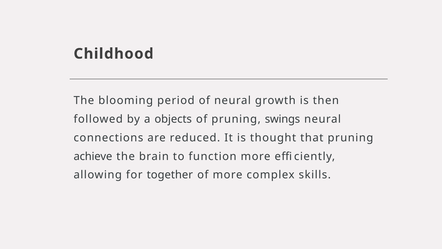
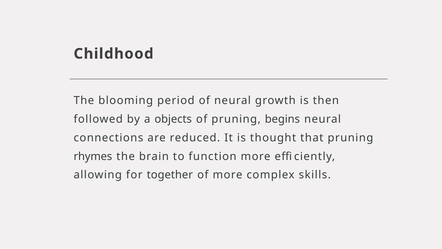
swings: swings -> begins (282, 119)
achieve: achieve -> rhymes (93, 156)
